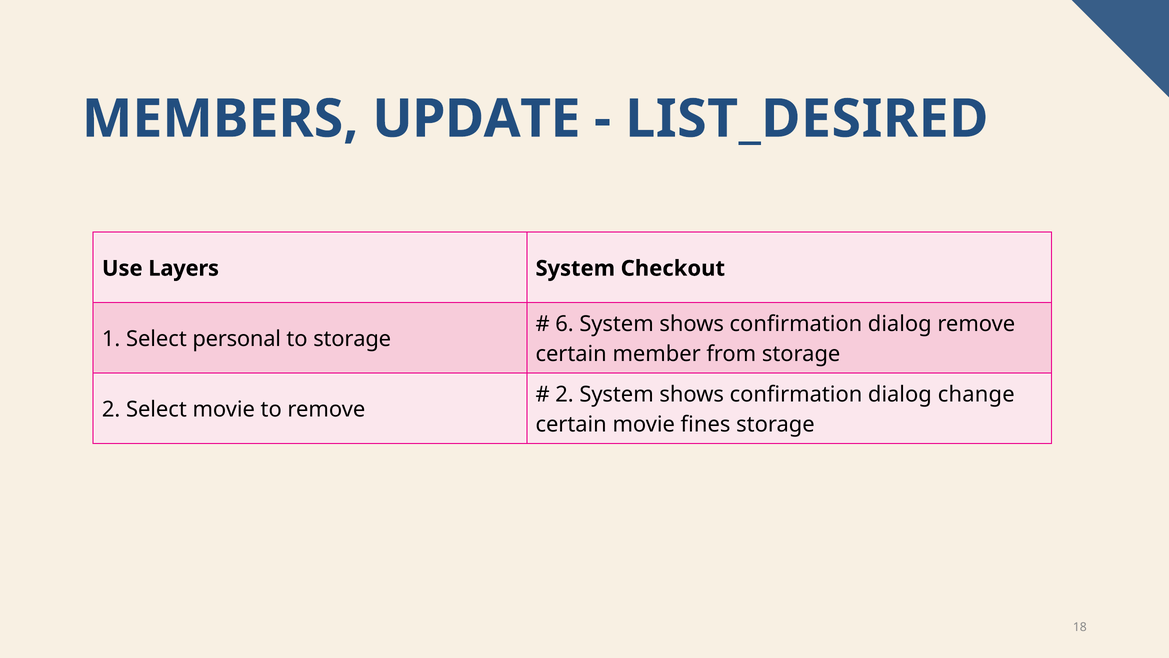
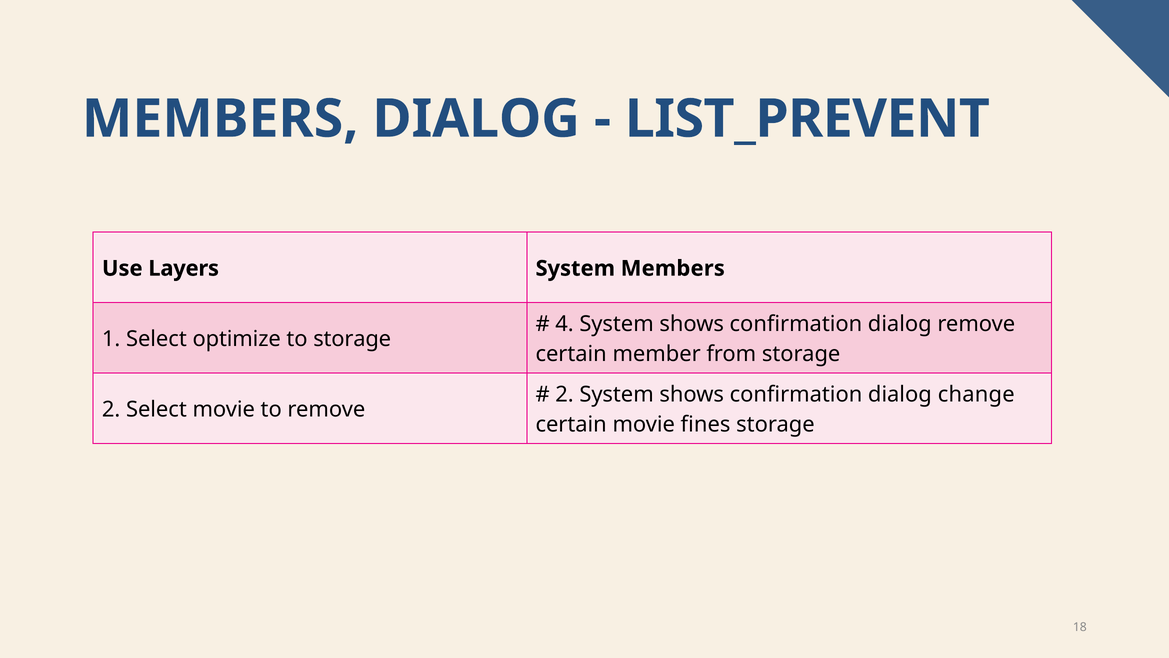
MEMBERS UPDATE: UPDATE -> DIALOG (476, 119)
LIST_DESIRED: LIST_DESIRED -> LIST_PREVENT (807, 119)
System Checkout: Checkout -> Members (673, 268)
6: 6 -> 4 (564, 324)
personal: personal -> optimize (237, 339)
